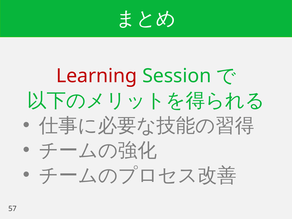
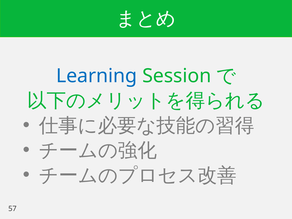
Learning colour: red -> blue (97, 76)
